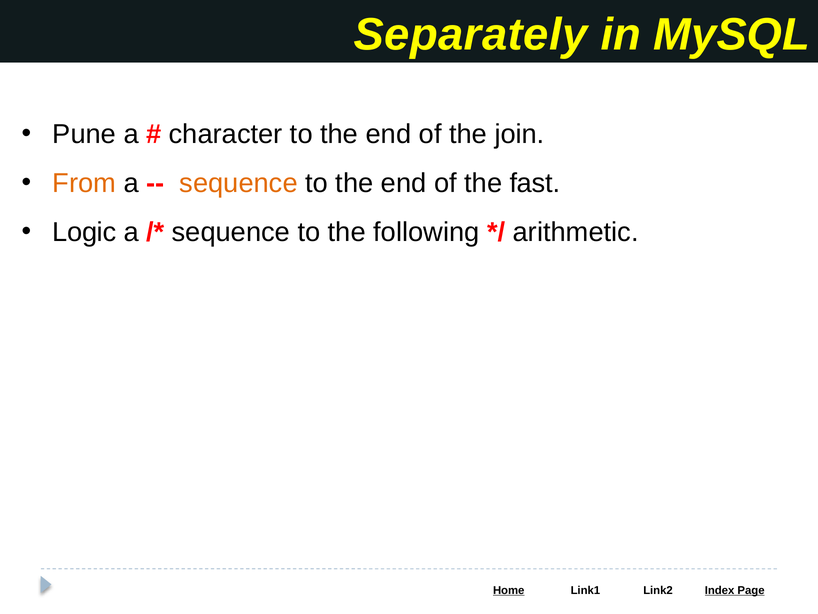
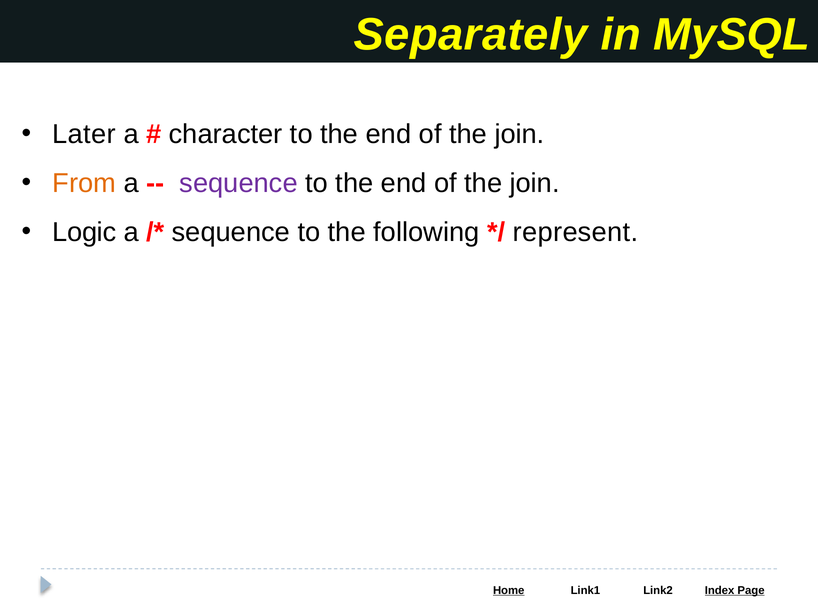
Pune: Pune -> Later (84, 134)
sequence colour: orange -> purple (239, 183)
fast: fast -> join (535, 183)
arithmetic: arithmetic -> represent (576, 232)
